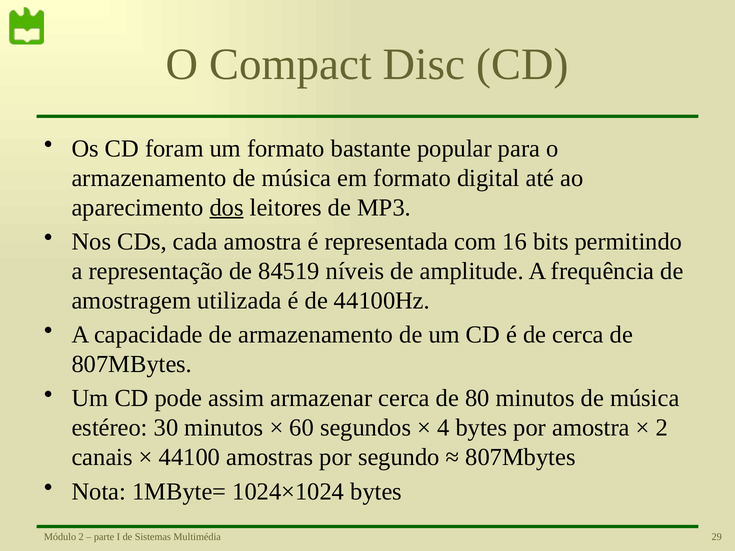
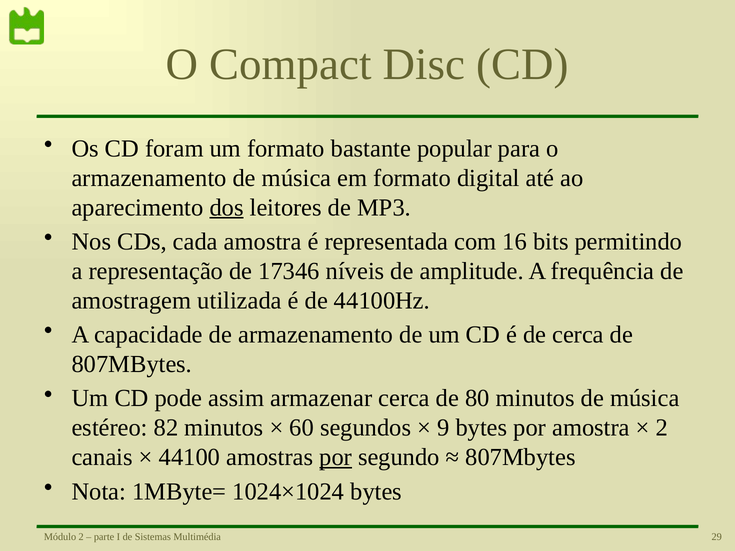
84519: 84519 -> 17346 (289, 271)
30: 30 -> 82 (166, 428)
4: 4 -> 9 (443, 428)
por underline: none -> present (336, 457)
